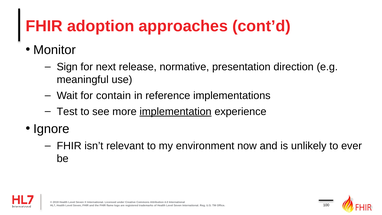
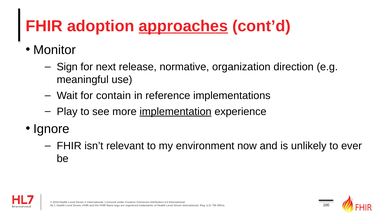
approaches underline: none -> present (183, 26)
presentation: presentation -> organization (241, 67)
Test: Test -> Play (67, 111)
